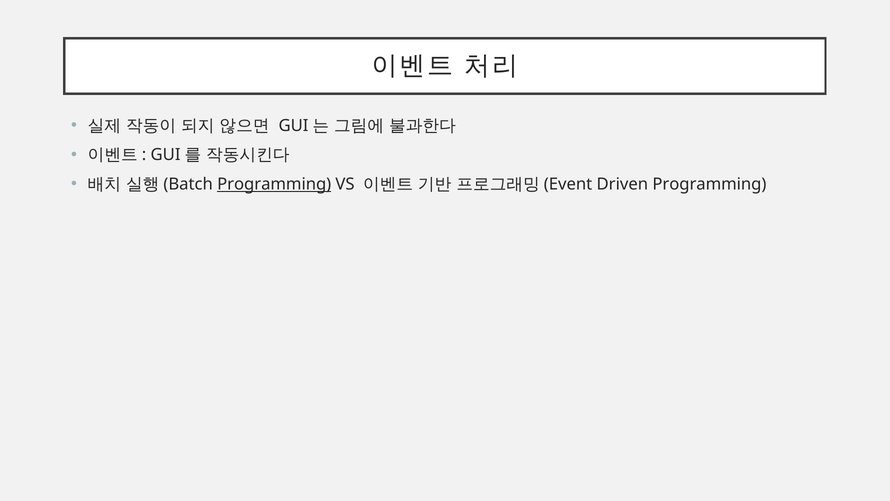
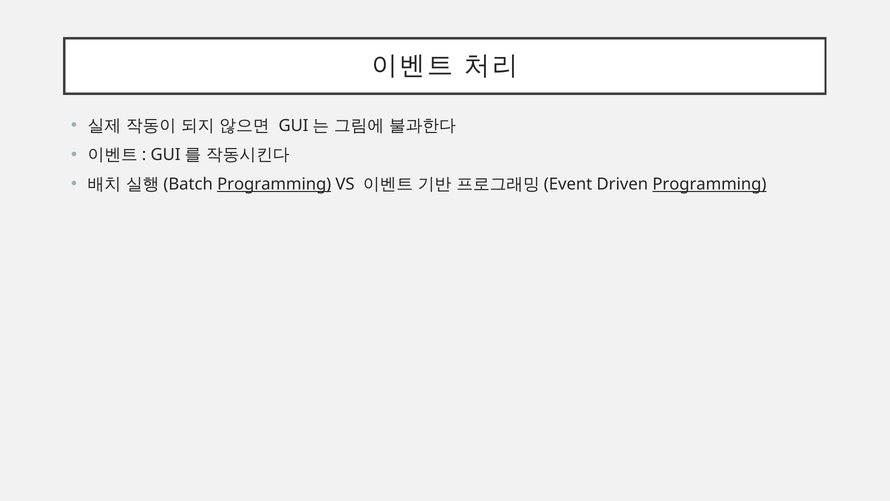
Programming underline: none -> present (709, 184)
